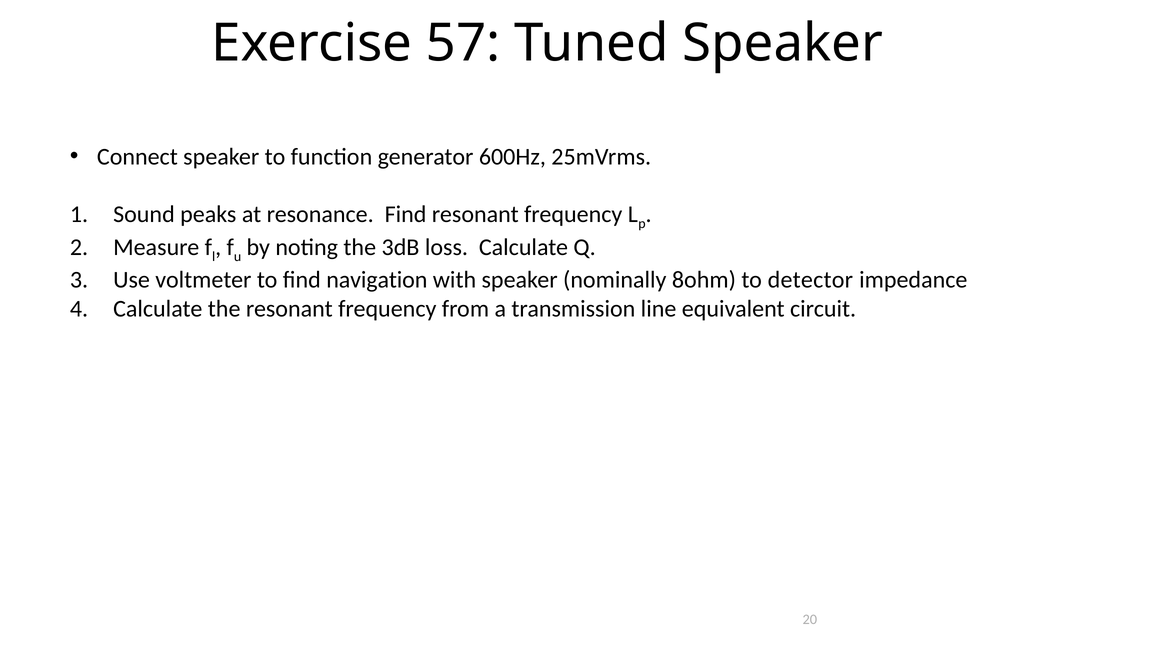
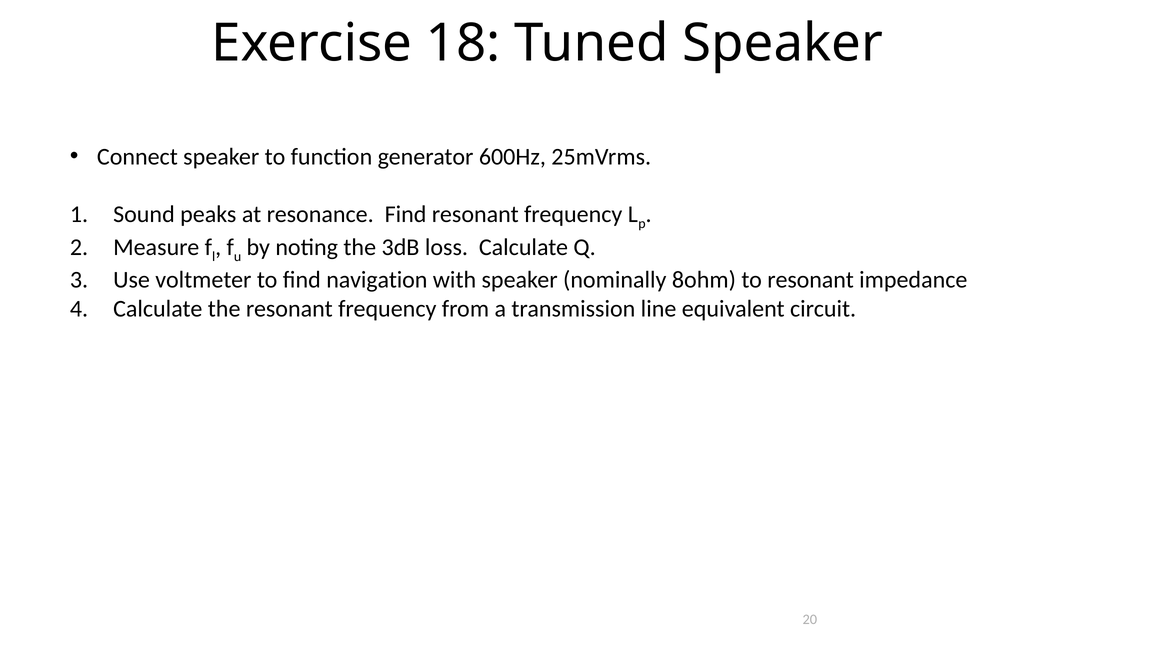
57: 57 -> 18 (463, 43)
to detector: detector -> resonant (811, 280)
